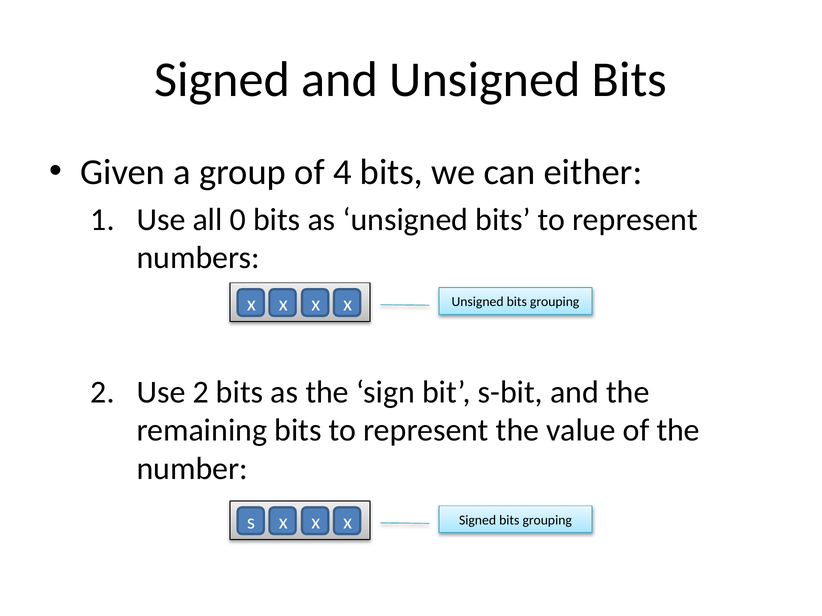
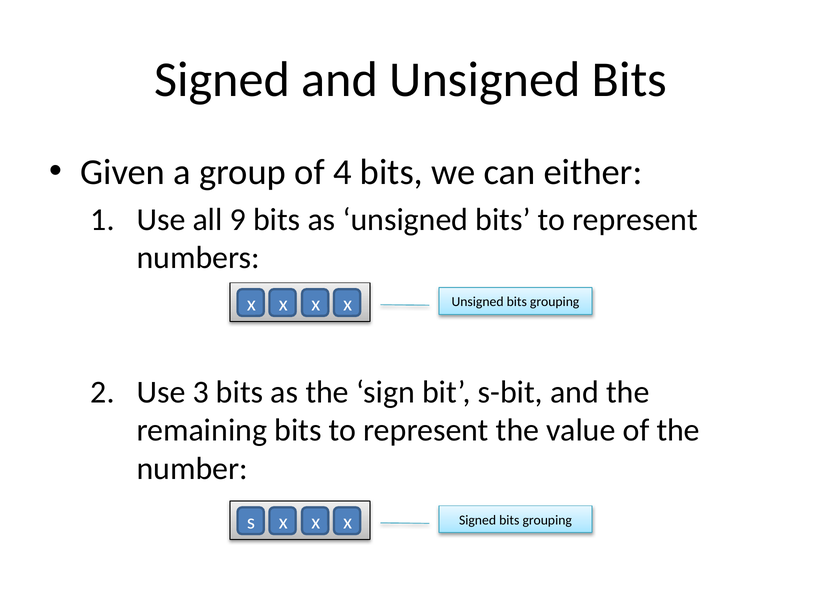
0: 0 -> 9 (238, 220)
Use 2: 2 -> 3 (201, 392)
